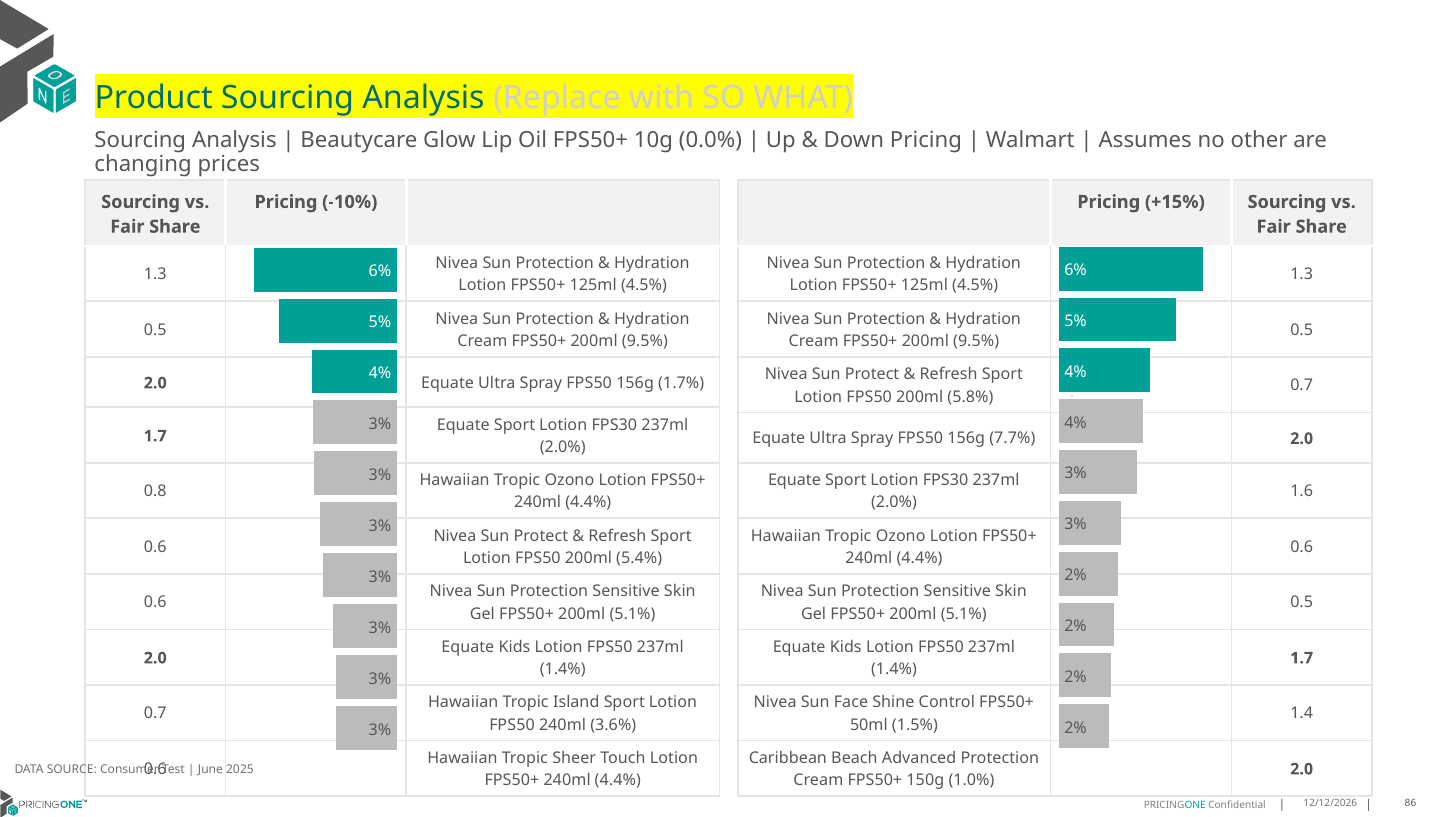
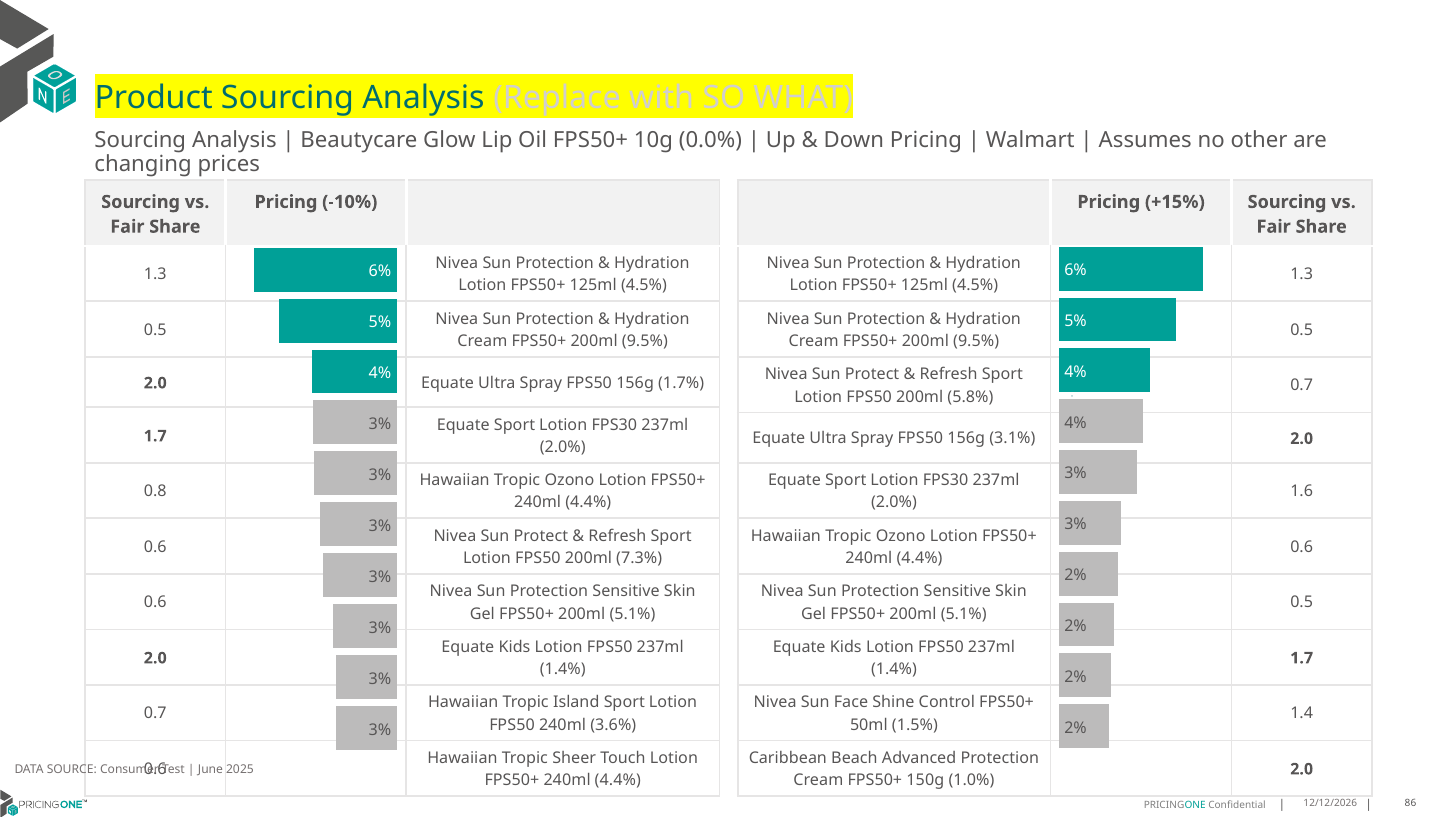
7.7%: 7.7% -> 3.1% (1012, 438)
5.4%: 5.4% -> 7.3% (639, 558)
